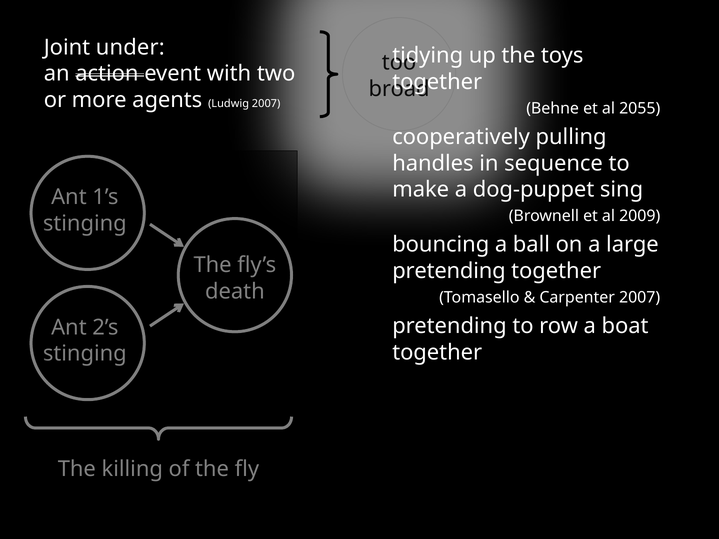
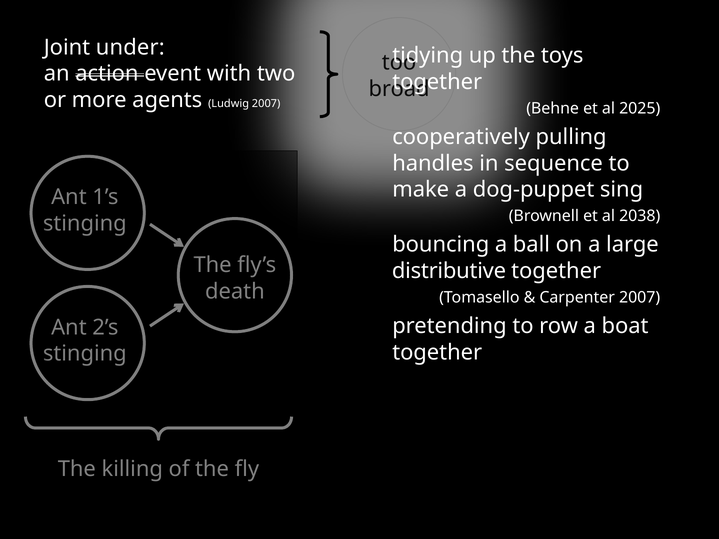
2055: 2055 -> 2025 (640, 108)
2009: 2009 -> 2038 (640, 216)
pretending: pretending -> distributive (449, 271)
